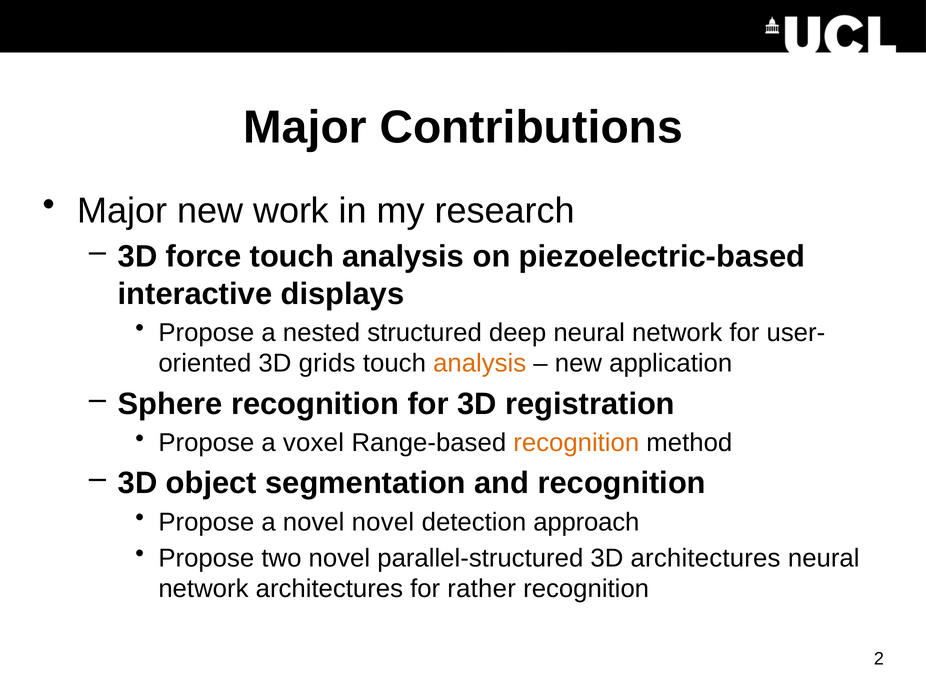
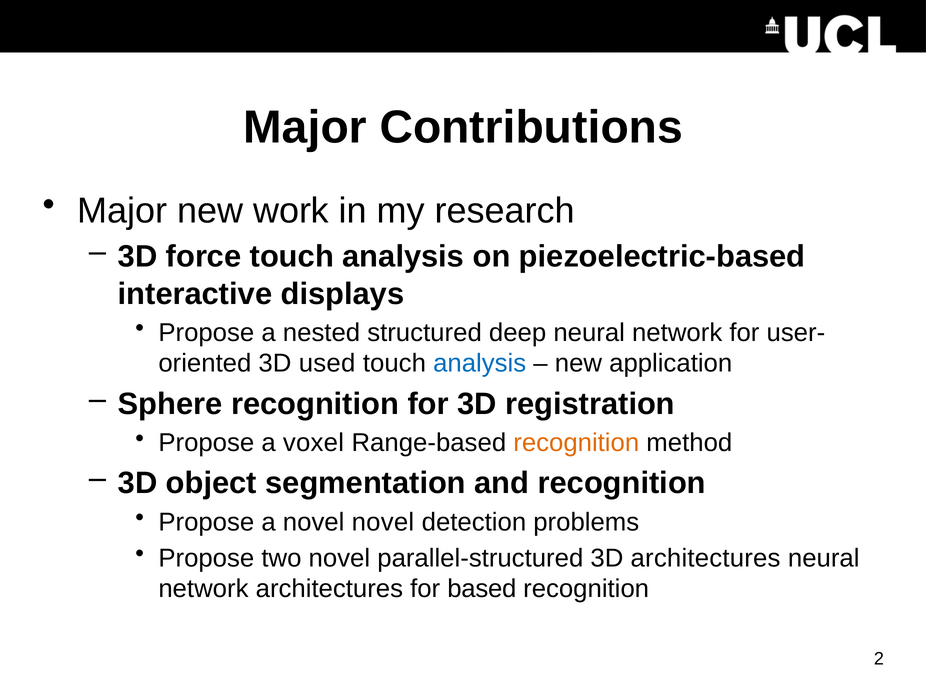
grids: grids -> used (327, 363)
analysis colour: orange -> blue (480, 363)
approach: approach -> problems (586, 522)
rather: rather -> based (482, 589)
